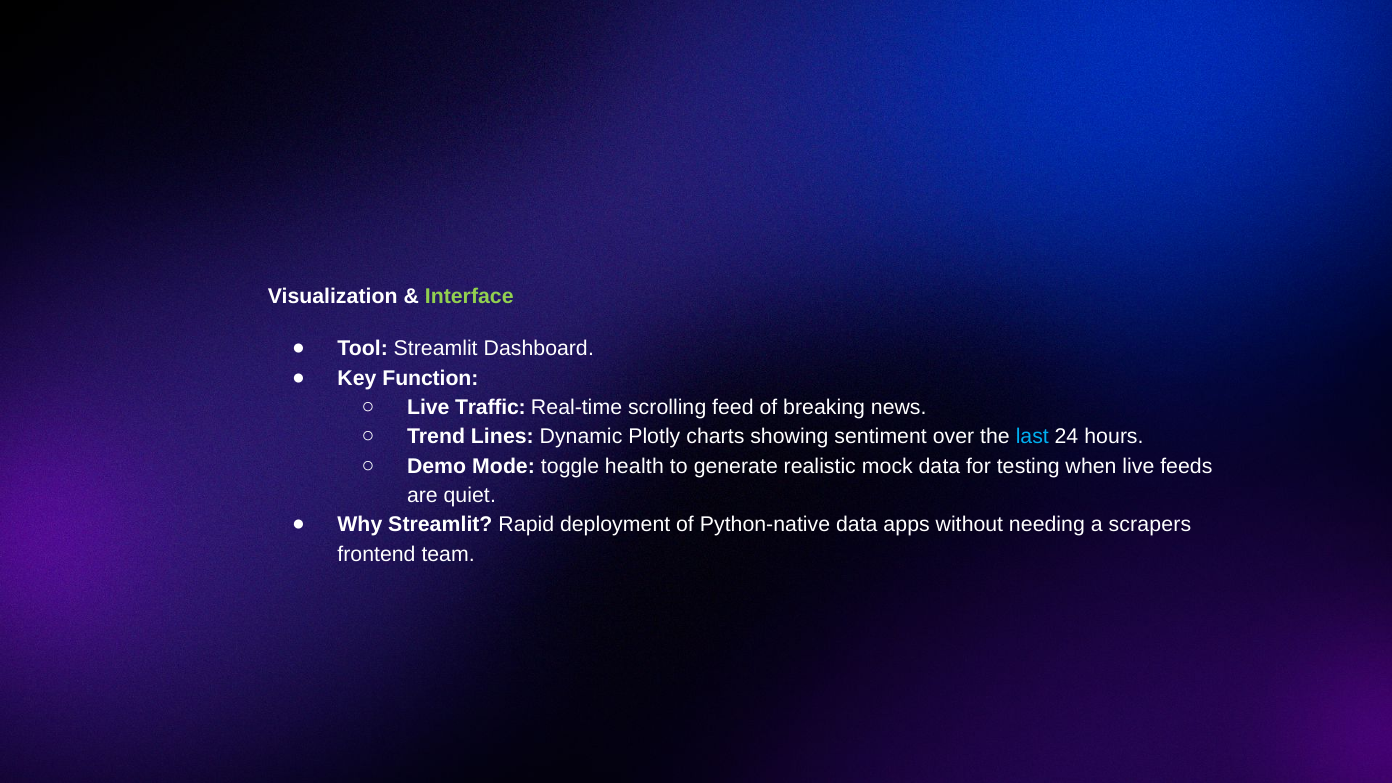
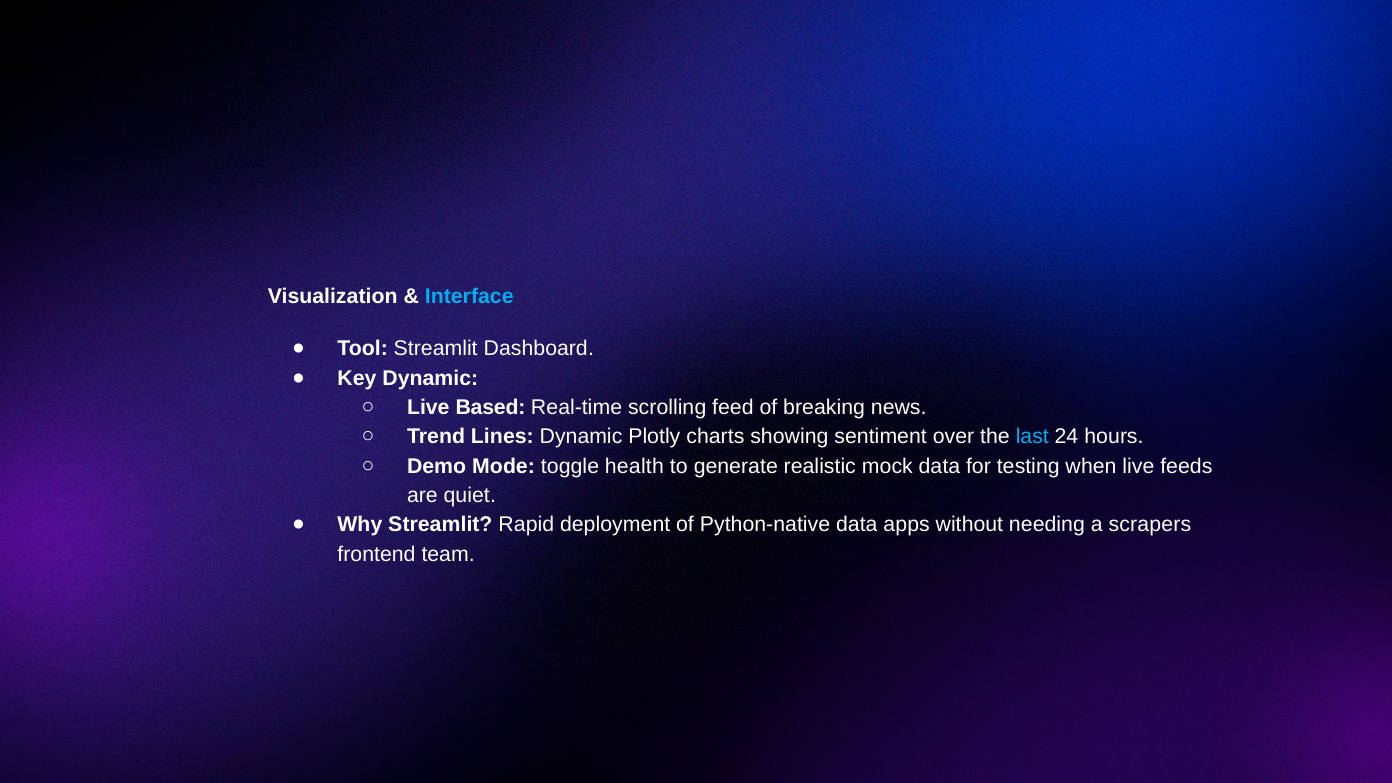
Interface colour: light green -> light blue (469, 296)
Key Function: Function -> Dynamic (430, 378)
Traffic: Traffic -> Based (490, 408)
